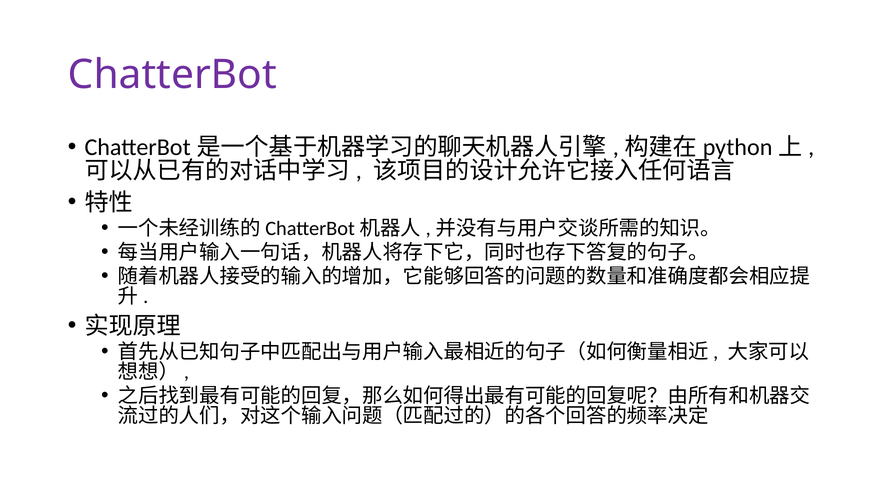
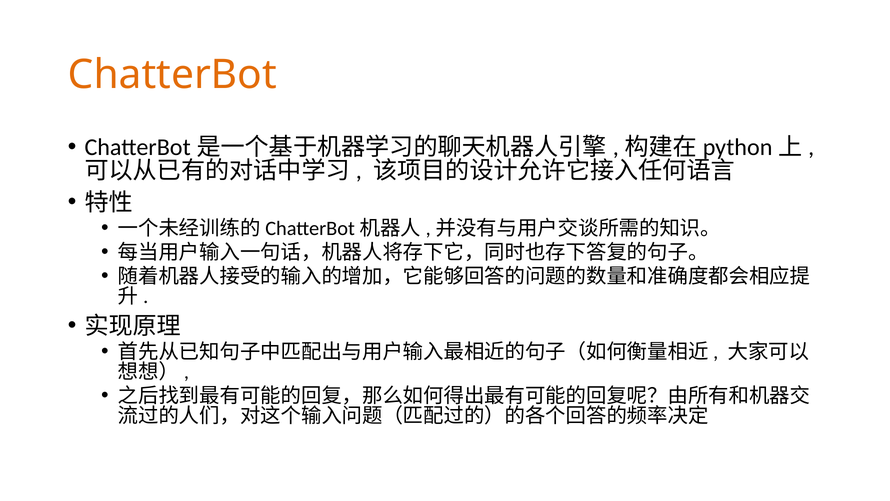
ChatterBot colour: purple -> orange (172, 75)
